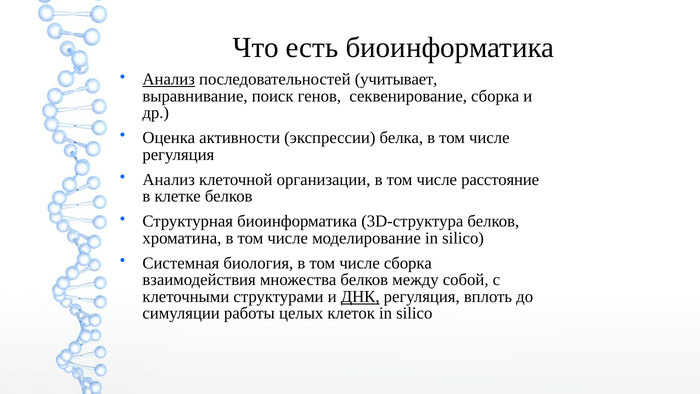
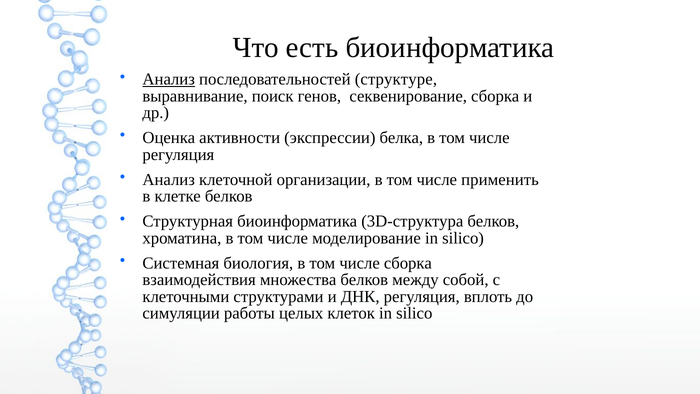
учитывает: учитывает -> структуре (396, 79)
расстояние: расстояние -> применить (500, 180)
ДНК underline: present -> none (360, 296)
